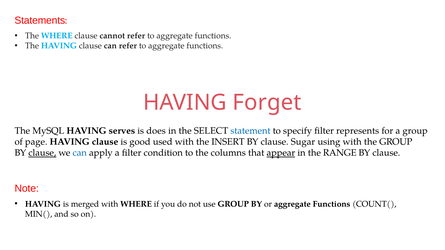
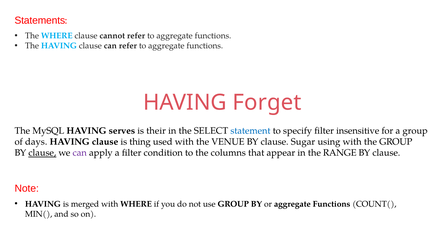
does: does -> their (156, 131)
represents: represents -> insensitive (358, 131)
page: page -> days (36, 142)
good: good -> thing (140, 142)
INSERT: INSERT -> VENUE (228, 142)
can colour: blue -> purple (80, 153)
appear underline: present -> none (281, 153)
